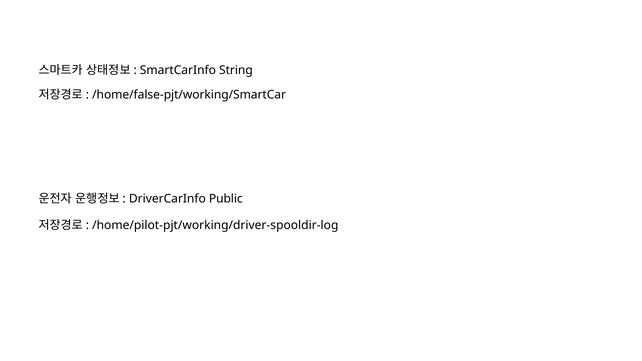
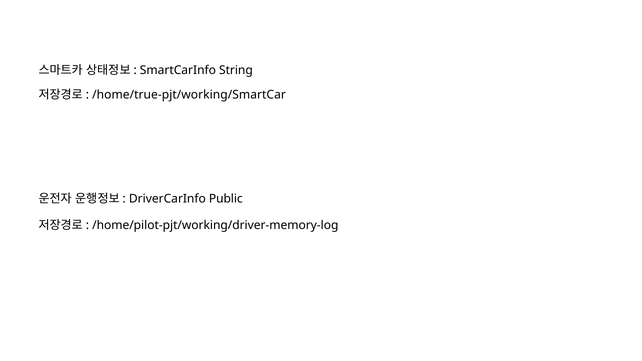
/home/false-pjt/working/SmartCar: /home/false-pjt/working/SmartCar -> /home/true-pjt/working/SmartCar (189, 95)
/home/pilot-pjt/working/driver-spooldir-log: /home/pilot-pjt/working/driver-spooldir-log -> /home/pilot-pjt/working/driver-memory-log (215, 225)
